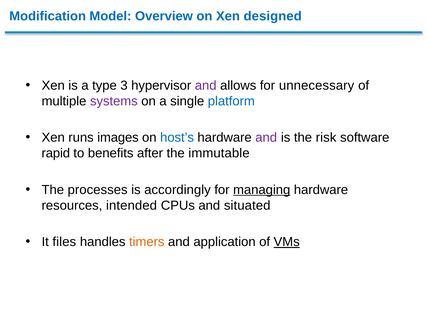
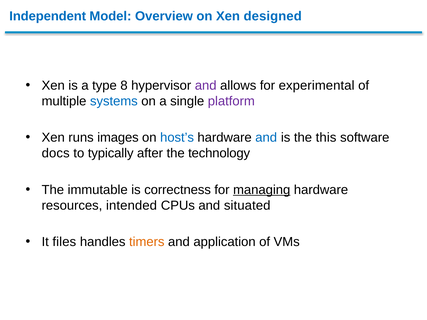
Modification: Modification -> Independent (48, 16)
3: 3 -> 8 (124, 86)
unnecessary: unnecessary -> experimental (317, 86)
systems colour: purple -> blue (114, 101)
platform colour: blue -> purple (231, 101)
and colour: purple -> blue (266, 138)
risk: risk -> this (326, 138)
rapid: rapid -> docs (56, 153)
benefits: benefits -> typically (111, 153)
immutable: immutable -> technology (219, 153)
processes: processes -> immutable (98, 190)
accordingly: accordingly -> correctness (178, 190)
VMs underline: present -> none (287, 242)
